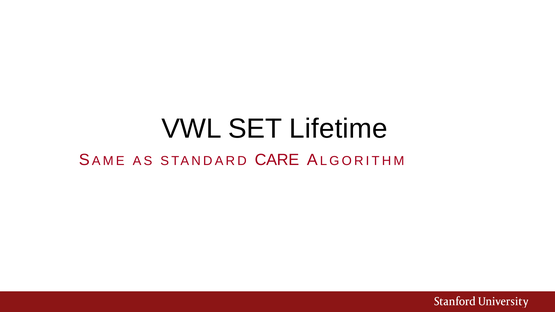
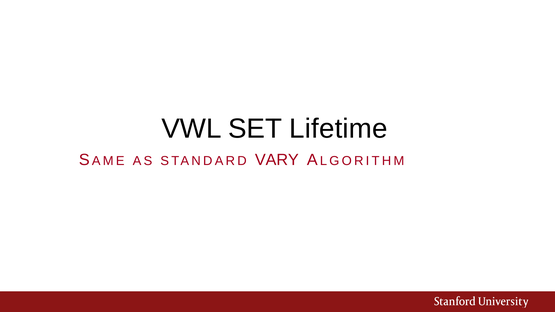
CARE: CARE -> VARY (277, 160)
